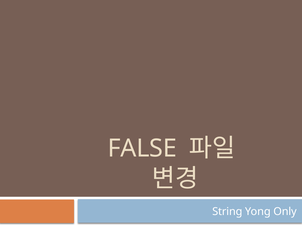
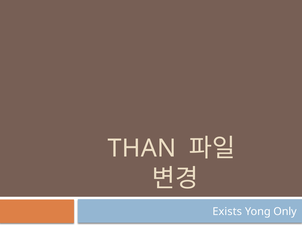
FALSE: FALSE -> THAN (142, 149)
String: String -> Exists (227, 212)
